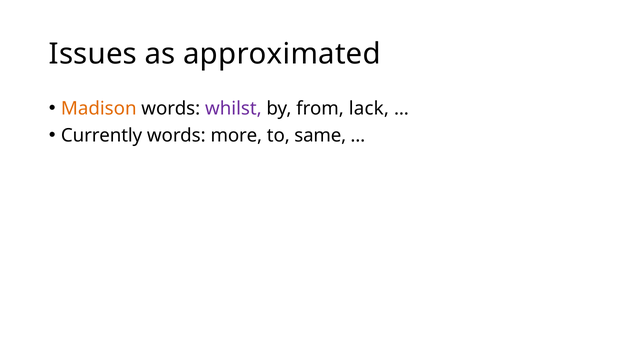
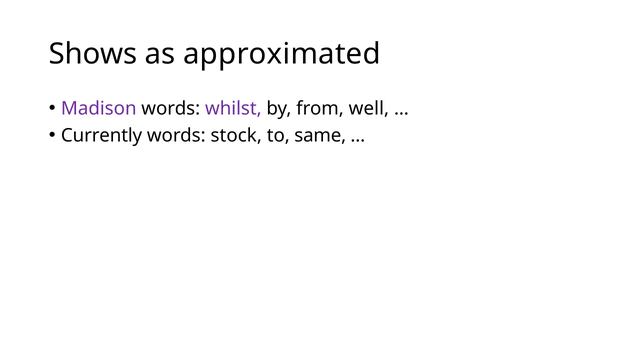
Issues: Issues -> Shows (93, 54)
Madison colour: orange -> purple (99, 109)
lack: lack -> well (369, 109)
more: more -> stock (236, 135)
